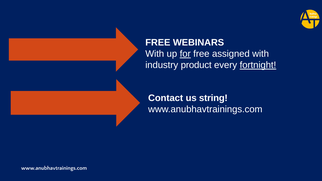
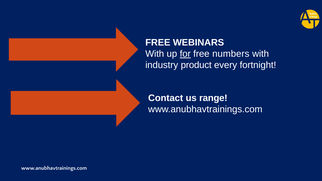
assigned: assigned -> numbers (231, 54)
fortnight underline: present -> none (258, 65)
string: string -> range (213, 98)
